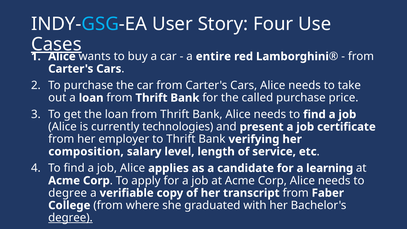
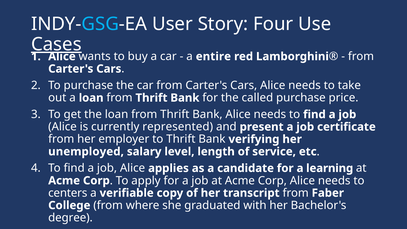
technologies: technologies -> represented (178, 127)
composition: composition -> unemployed (86, 152)
degree: degree -> centers (68, 193)
degree underline: present -> none (70, 218)
